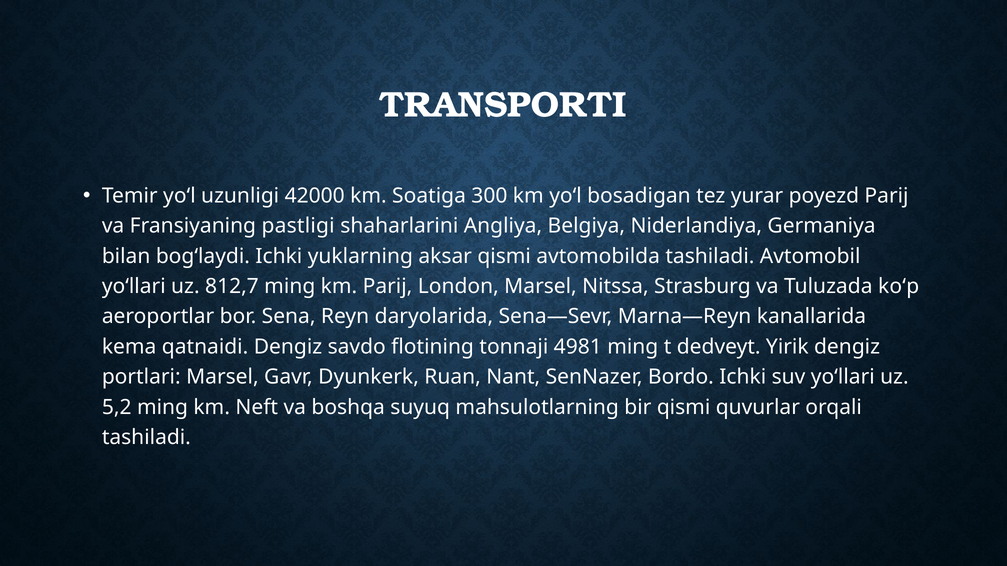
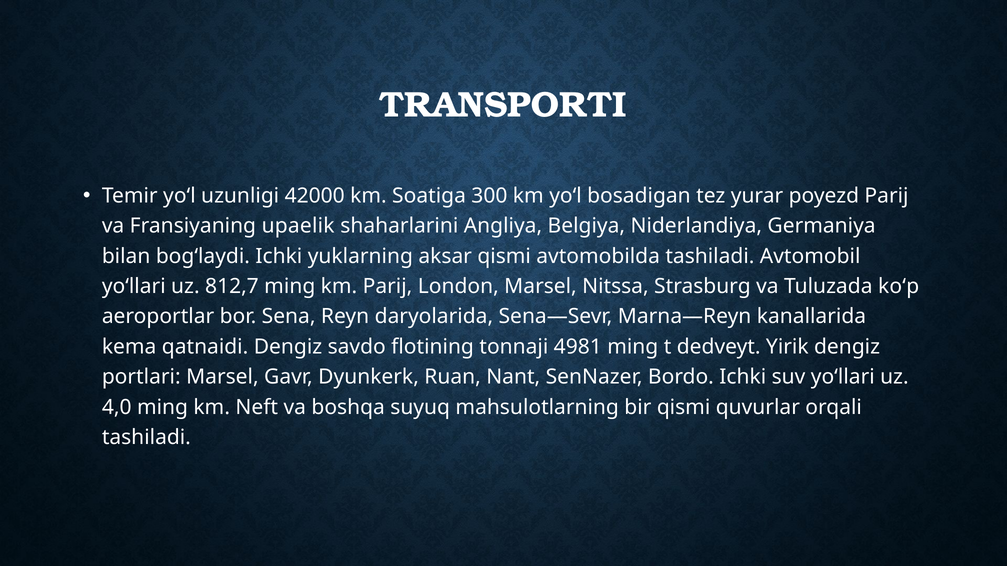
pastligi: pastligi -> upaelik (298, 226)
5,2: 5,2 -> 4,0 (117, 407)
